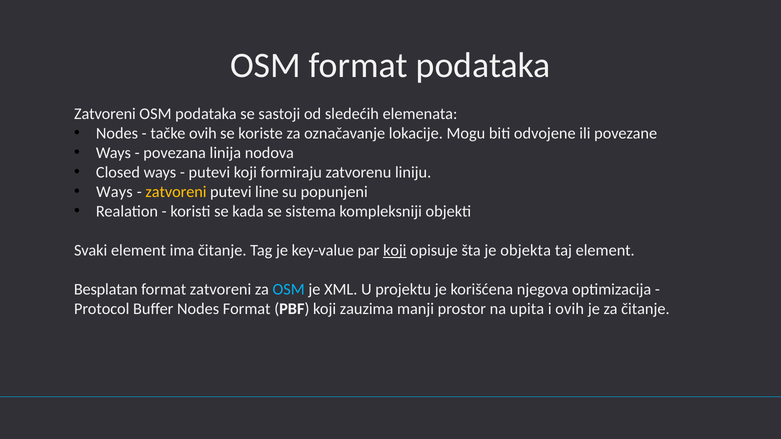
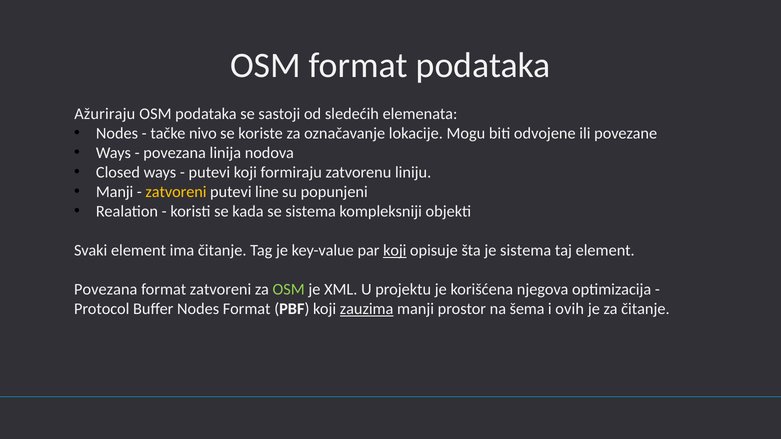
Zatvoreni: Zatvoreni -> Ažuriraju (105, 114)
tačke ovih: ovih -> nivo (203, 133)
Ways: Ways -> Manji (115, 192)
je objekta: objekta -> sistema (526, 251)
Besplatan: Besplatan -> Povezana (106, 290)
OSM colour: light blue -> light green (289, 290)
zauzima underline: none -> present (367, 309)
upita: upita -> šema (527, 309)
